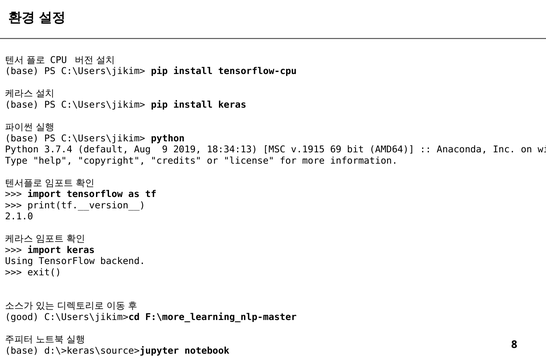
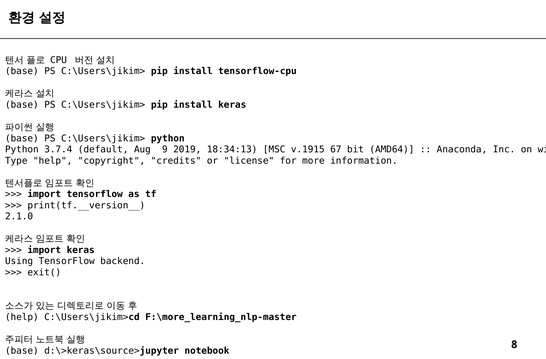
69: 69 -> 67 (336, 149)
good: good -> help (22, 317)
